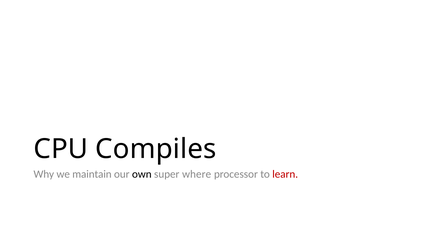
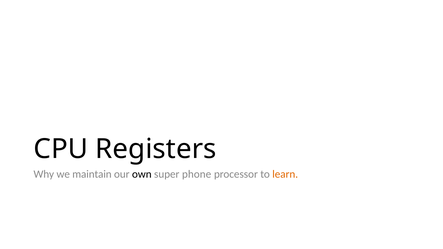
Compiles: Compiles -> Registers (156, 149)
where: where -> phone (197, 174)
learn colour: red -> orange (285, 174)
